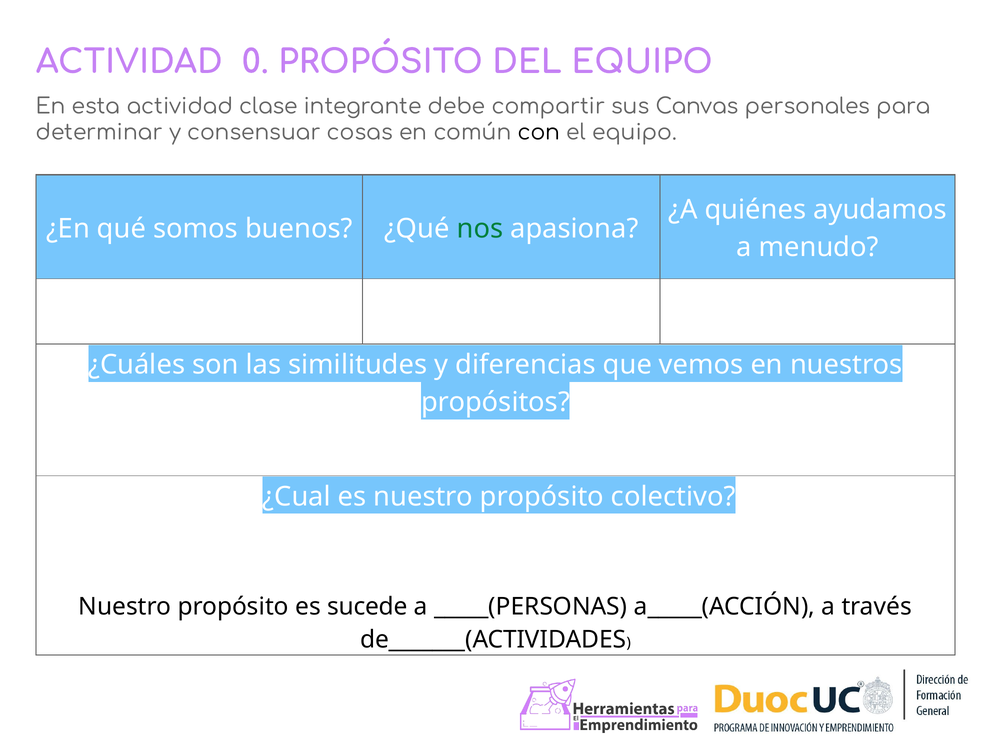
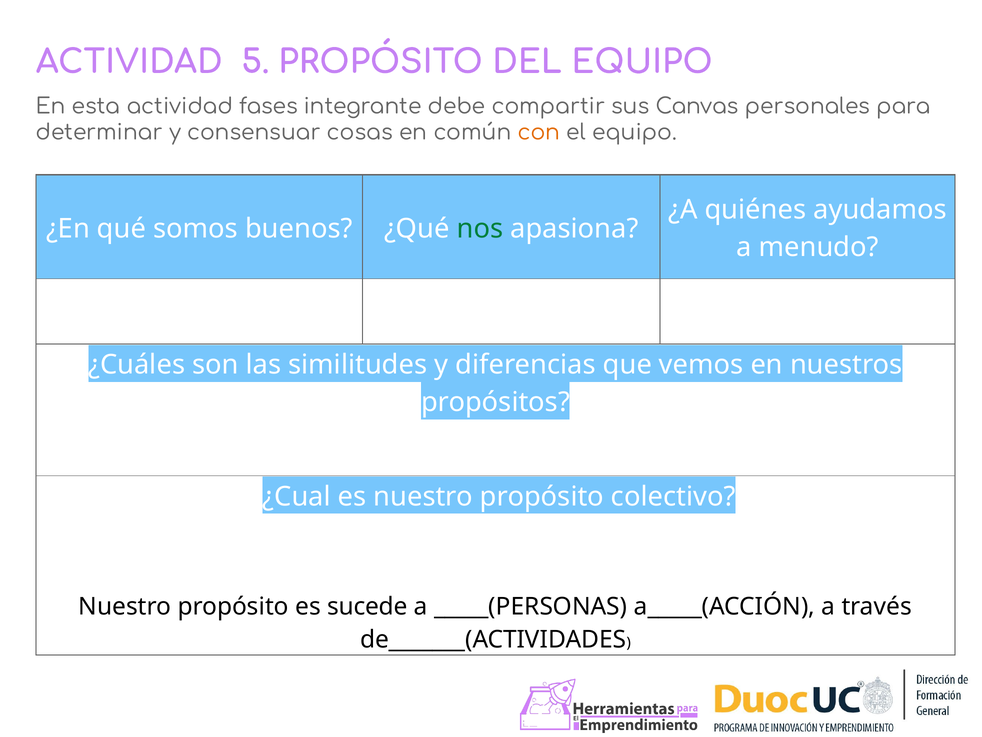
0: 0 -> 5 (255, 62)
clase: clase -> fases (268, 106)
con colour: black -> orange (539, 133)
